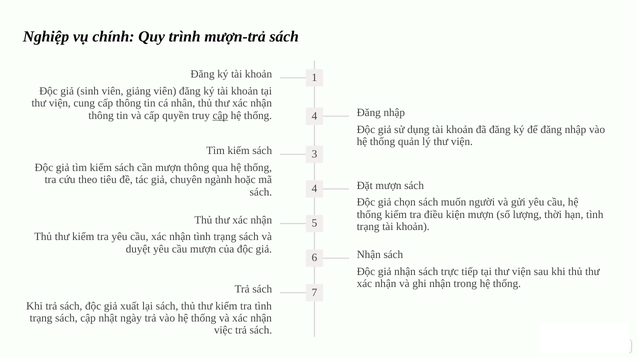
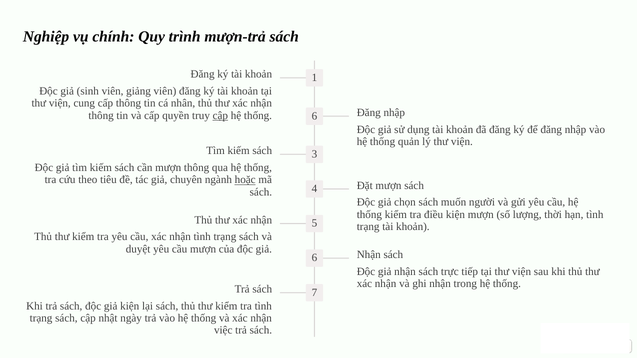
thống 4: 4 -> 6 (314, 116)
hoặc underline: none -> present (245, 180)
giả xuất: xuất -> kiện (130, 306)
